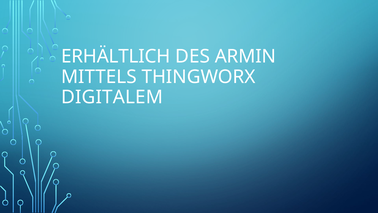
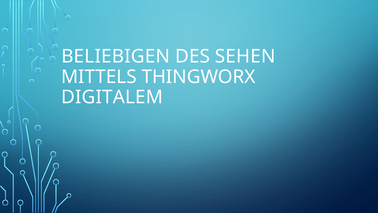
ERHÄLTLICH: ERHÄLTLICH -> BELIEBIGEN (116, 56)
ARMIN: ARMIN -> SEHEN (245, 56)
